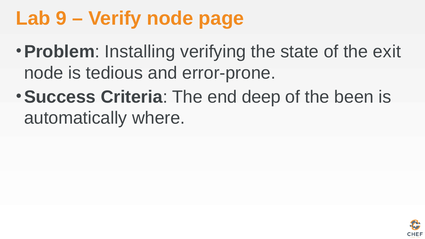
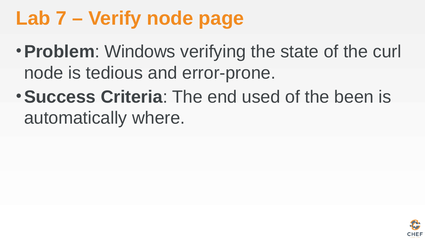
9: 9 -> 7 (61, 18)
Installing: Installing -> Windows (140, 52)
exit: exit -> curl (387, 52)
deep: deep -> used (261, 97)
